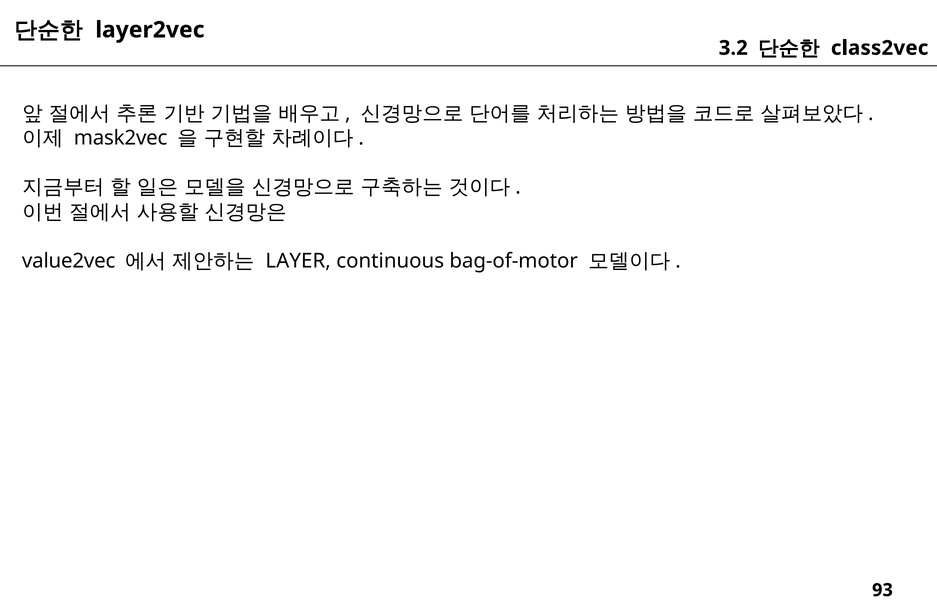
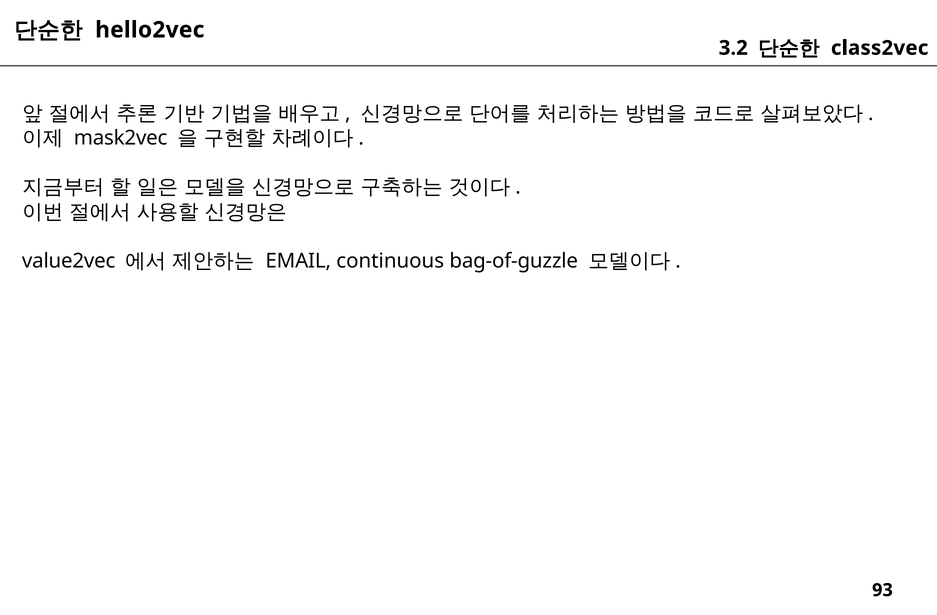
layer2vec: layer2vec -> hello2vec (150, 30)
LAYER: LAYER -> EMAIL (298, 261)
bag-of-motor: bag-of-motor -> bag-of-guzzle (514, 261)
